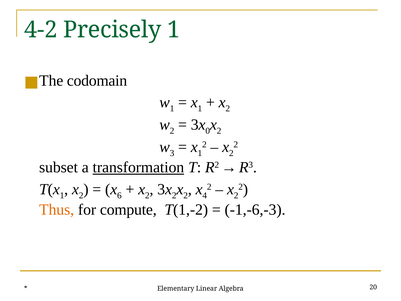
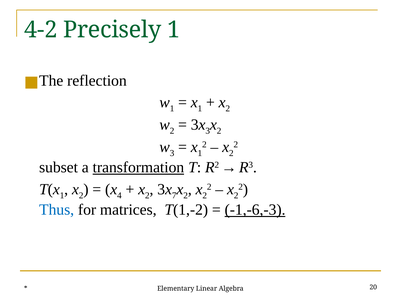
codomain: codomain -> reflection (97, 81)
0: 0 -> 3 (208, 131)
6: 6 -> 4 (119, 195)
2: 2 -> 7 (174, 195)
4: 4 -> 2 (205, 195)
Thus colour: orange -> blue (57, 210)
compute: compute -> matrices (128, 210)
-1,-6,-3 underline: none -> present (255, 210)
